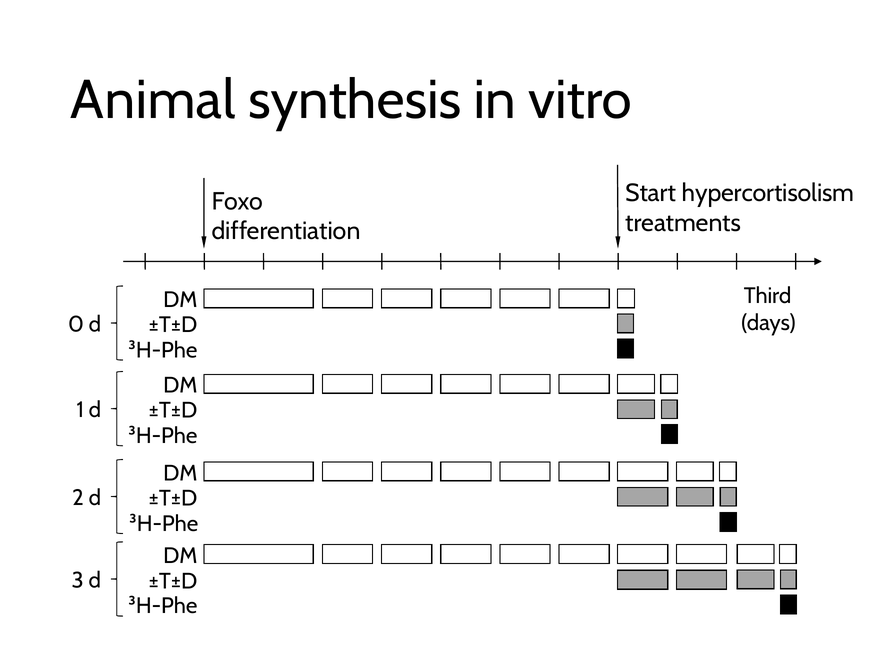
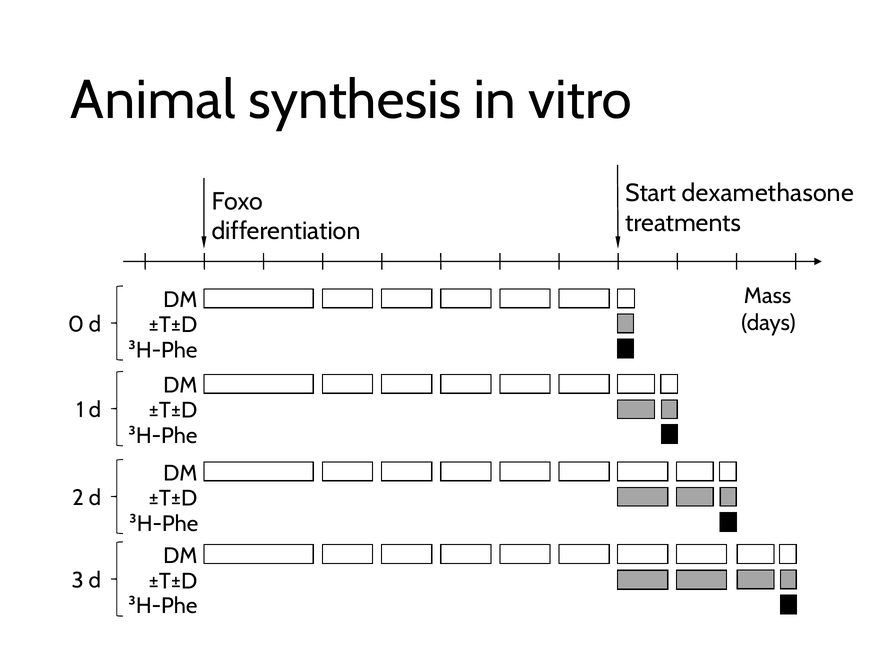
hypercortisolism: hypercortisolism -> dexamethasone (768, 193)
Third: Third -> Mass (768, 296)
